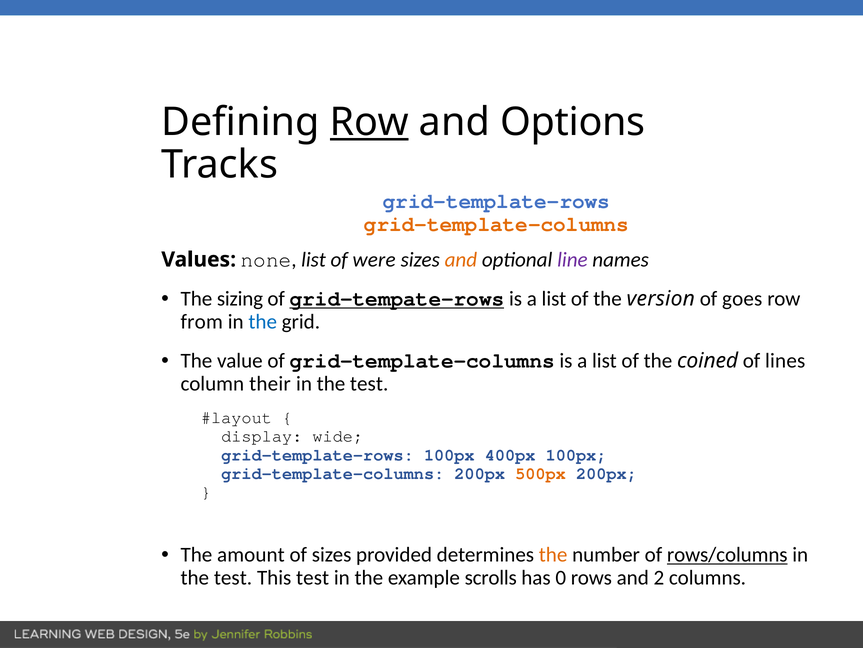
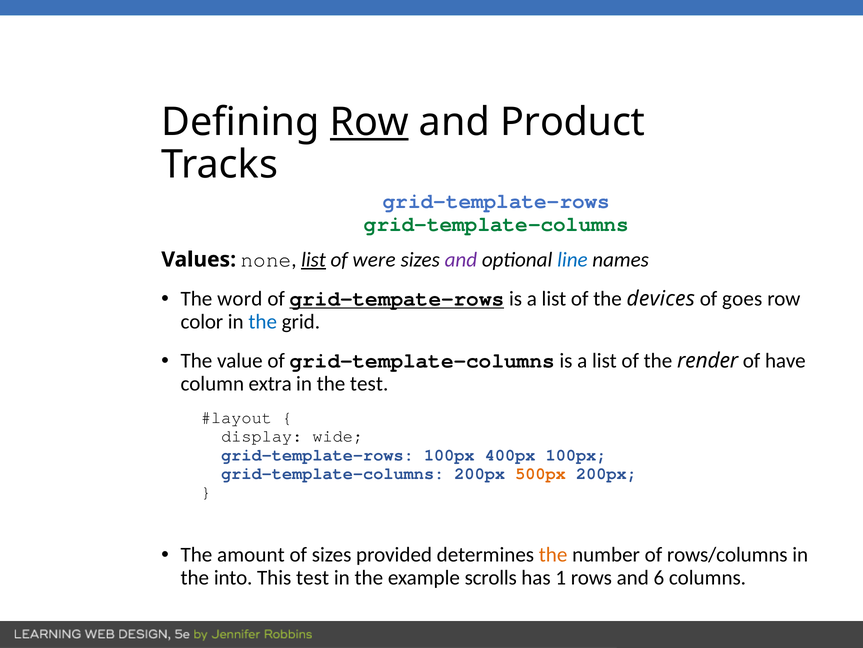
Options: Options -> Product (573, 122)
grid-template-columns colour: orange -> green (497, 224)
list underline: none -> present (314, 259)
and colour: orange -> purple (461, 259)
line colour: purple -> blue (572, 259)
sizing: sizing -> word (240, 298)
version: version -> devices (661, 298)
from: from -> color (202, 321)
coined: coined -> render (708, 360)
lines: lines -> have (785, 360)
their: their -> extra (270, 383)
rows/columns underline: present -> none (727, 554)
test: test -> into (233, 577)
0: 0 -> 1 (561, 577)
2: 2 -> 6 (659, 577)
